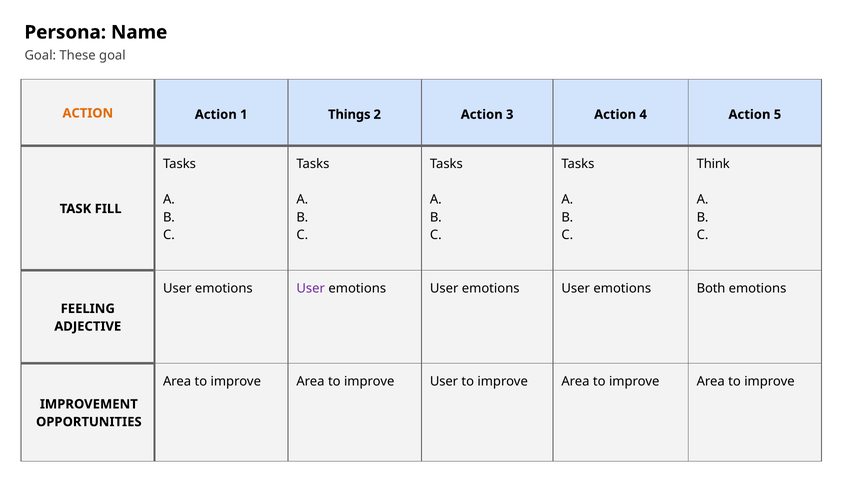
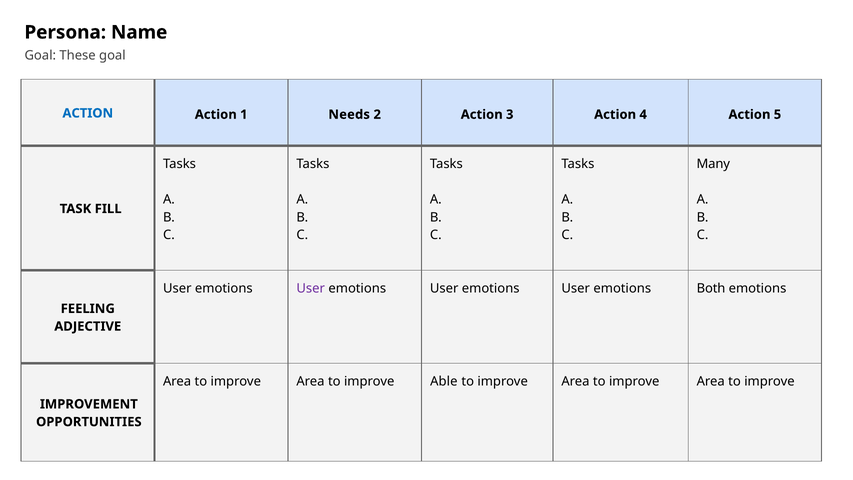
ACTION colour: orange -> blue (88, 113)
Things: Things -> Needs (349, 114)
Think: Think -> Many (713, 164)
improve User: User -> Able (444, 381)
